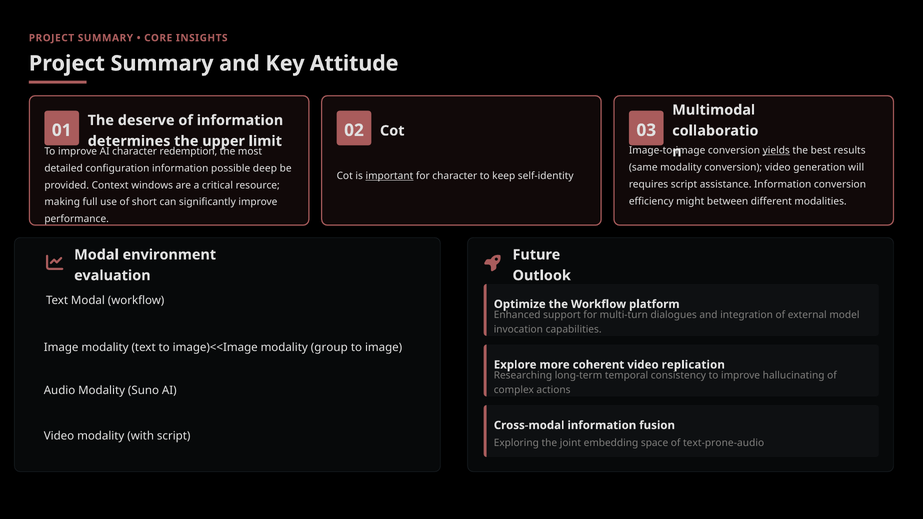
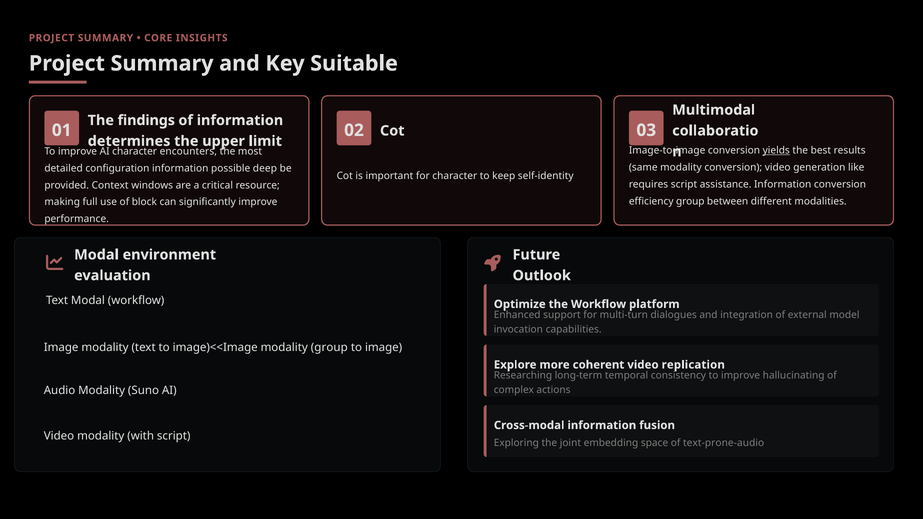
Attitude: Attitude -> Suitable (354, 64)
deserve: deserve -> findings (146, 120)
redemption: redemption -> encounters (188, 151)
will: will -> like (856, 167)
important underline: present -> none (389, 176)
efficiency might: might -> group (690, 201)
short: short -> block (144, 202)
